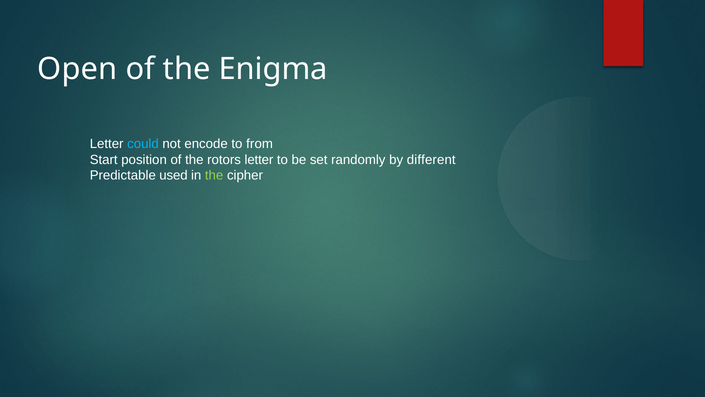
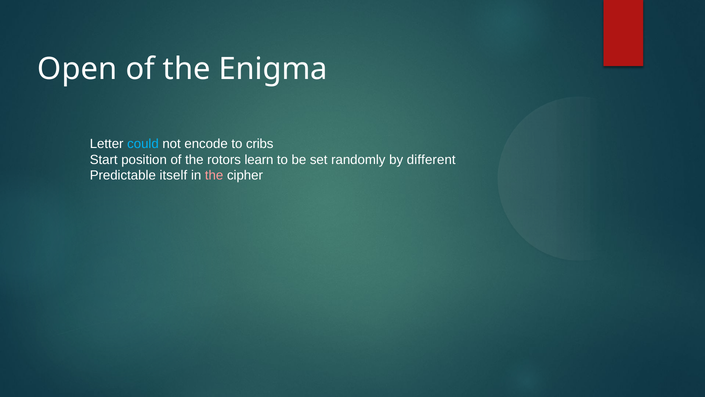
from: from -> cribs (260, 144)
rotors letter: letter -> learn (259, 159)
used: used -> itself (173, 175)
the colour: light green -> pink (214, 175)
